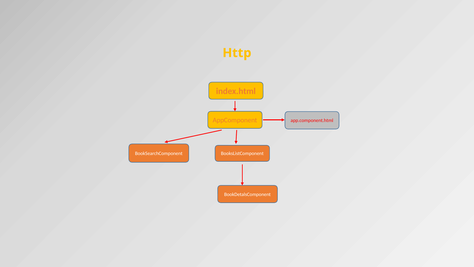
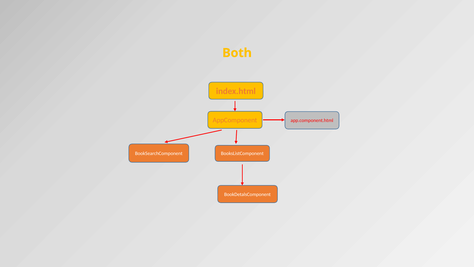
Http: Http -> Both (237, 53)
